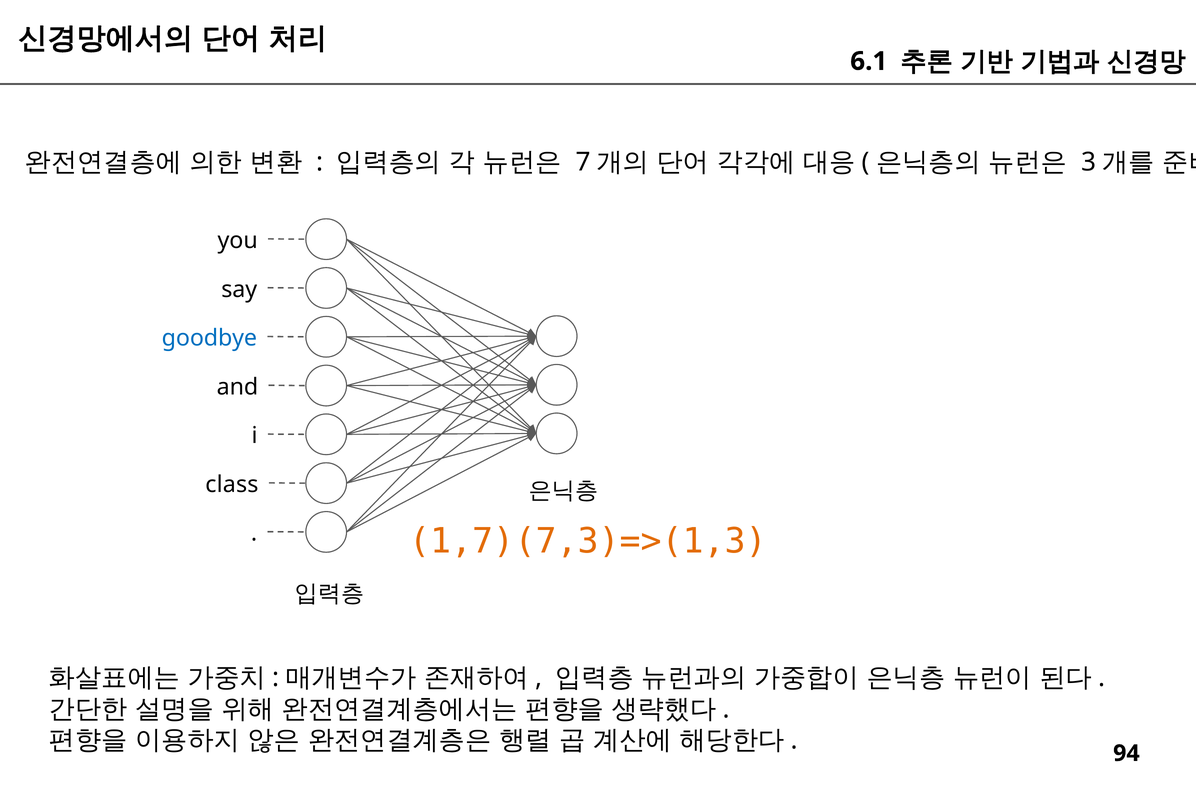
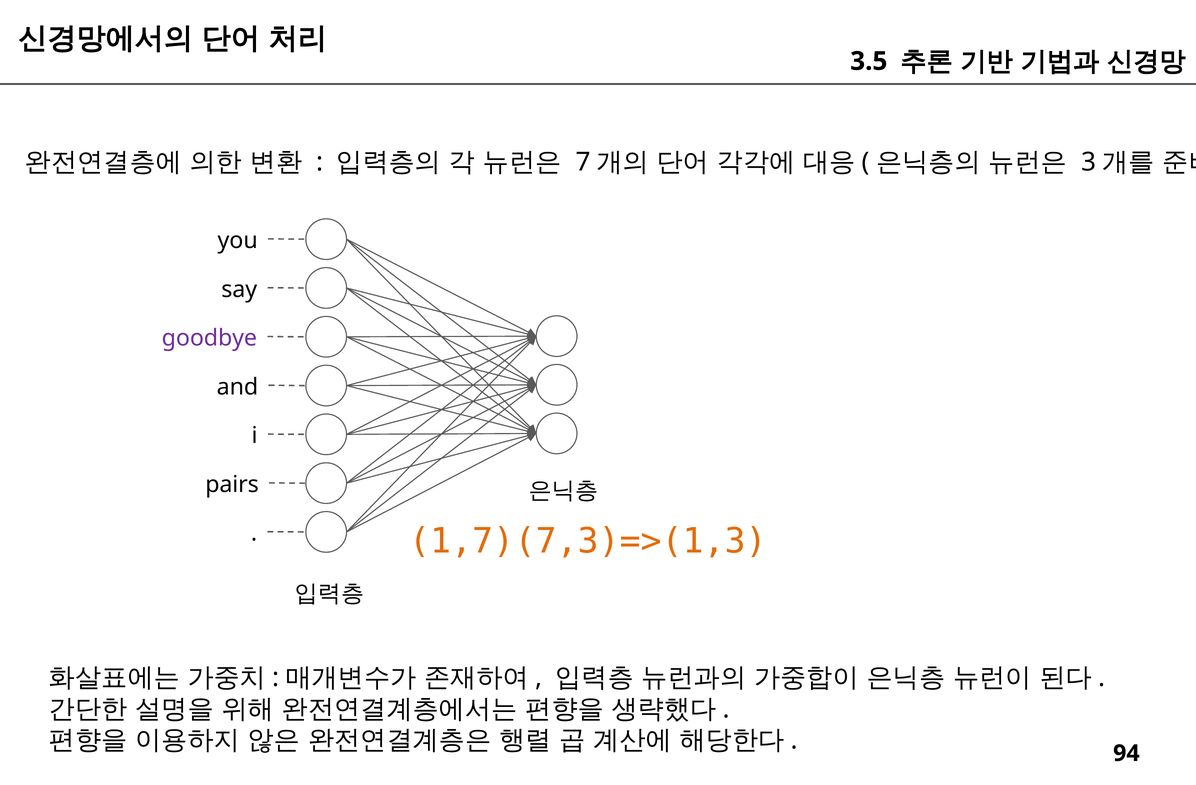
6.1: 6.1 -> 3.5 (869, 61)
goodbye colour: blue -> purple (209, 338)
class: class -> pairs (232, 485)
